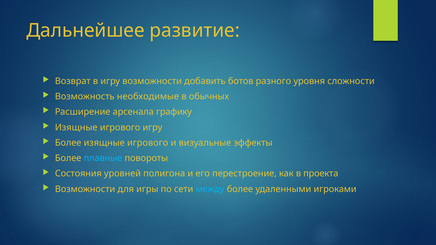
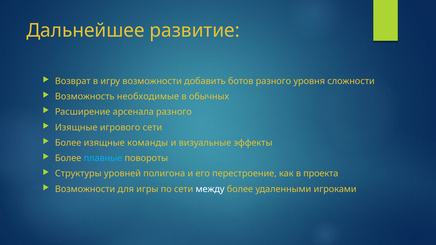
арсенала графику: графику -> разного (174, 112)
игрового игру: игру -> сети (152, 127)
Более изящные игрового: игрового -> команды (148, 143)
Состояния: Состояния -> Структуры (78, 174)
между colour: light blue -> white (210, 189)
